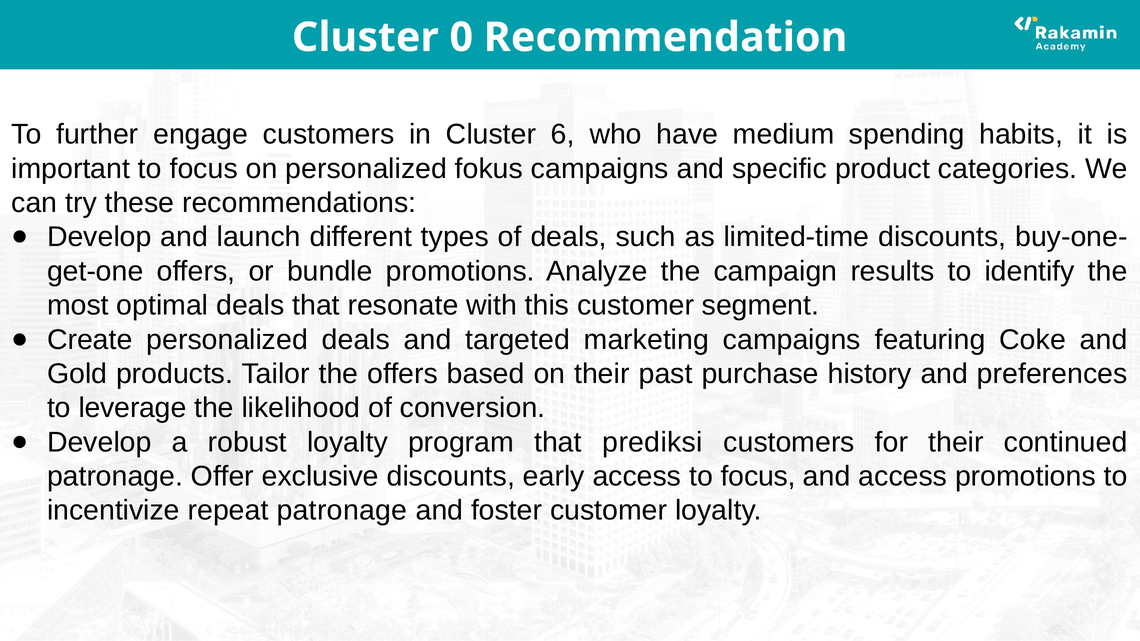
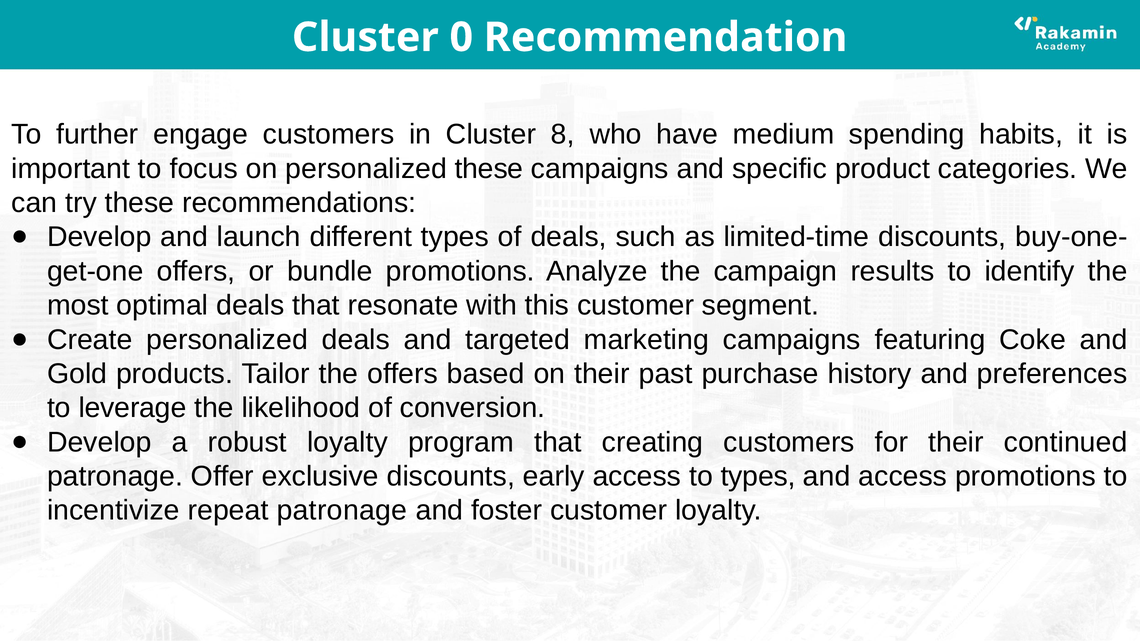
6: 6 -> 8 (563, 135)
personalized fokus: fokus -> these (489, 169)
prediksi: prediksi -> creating (653, 442)
access to focus: focus -> types (758, 477)
